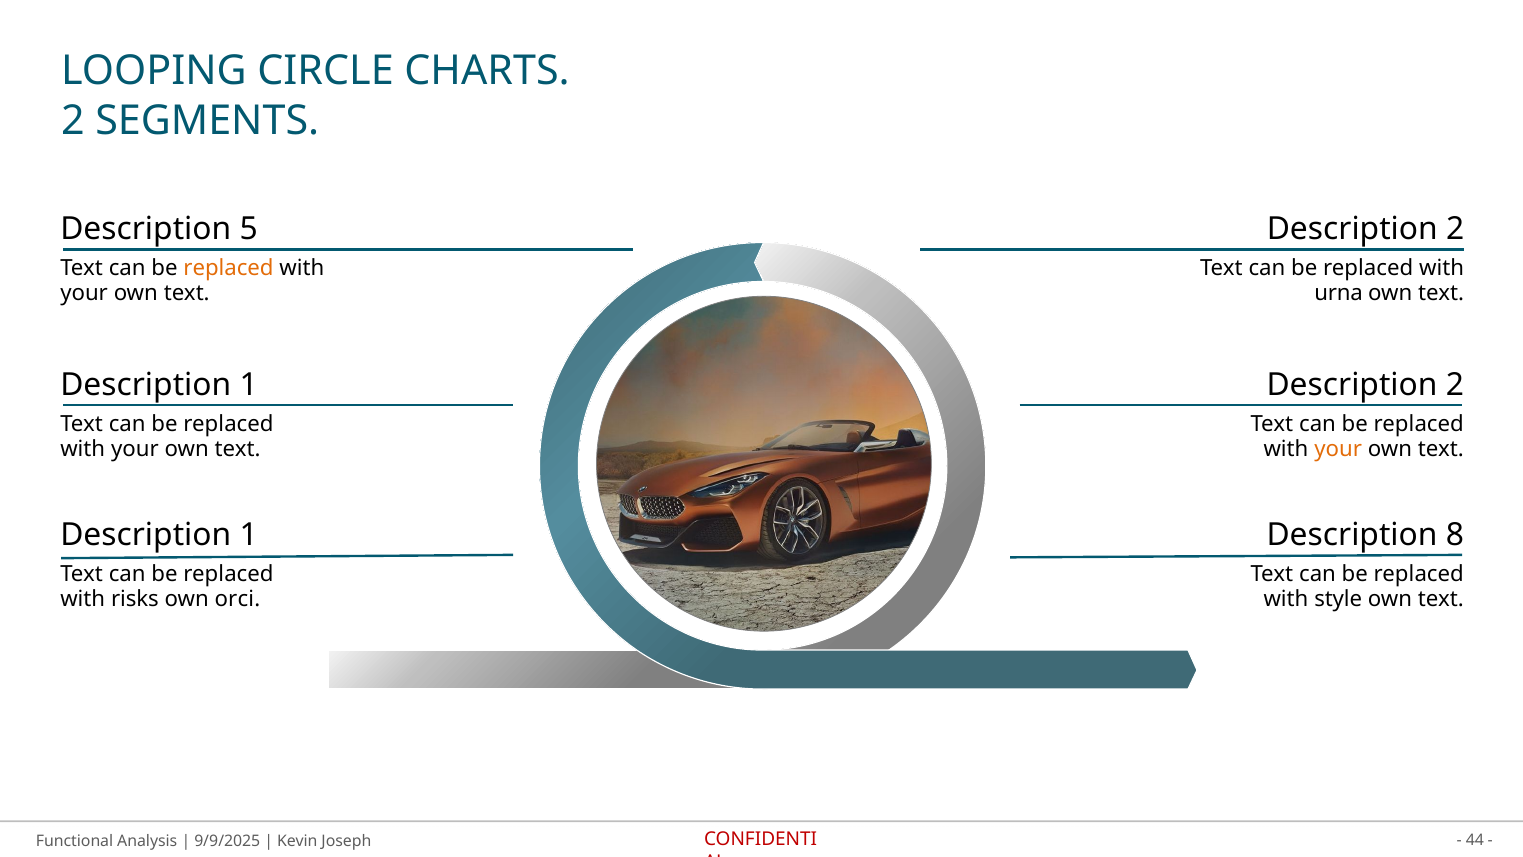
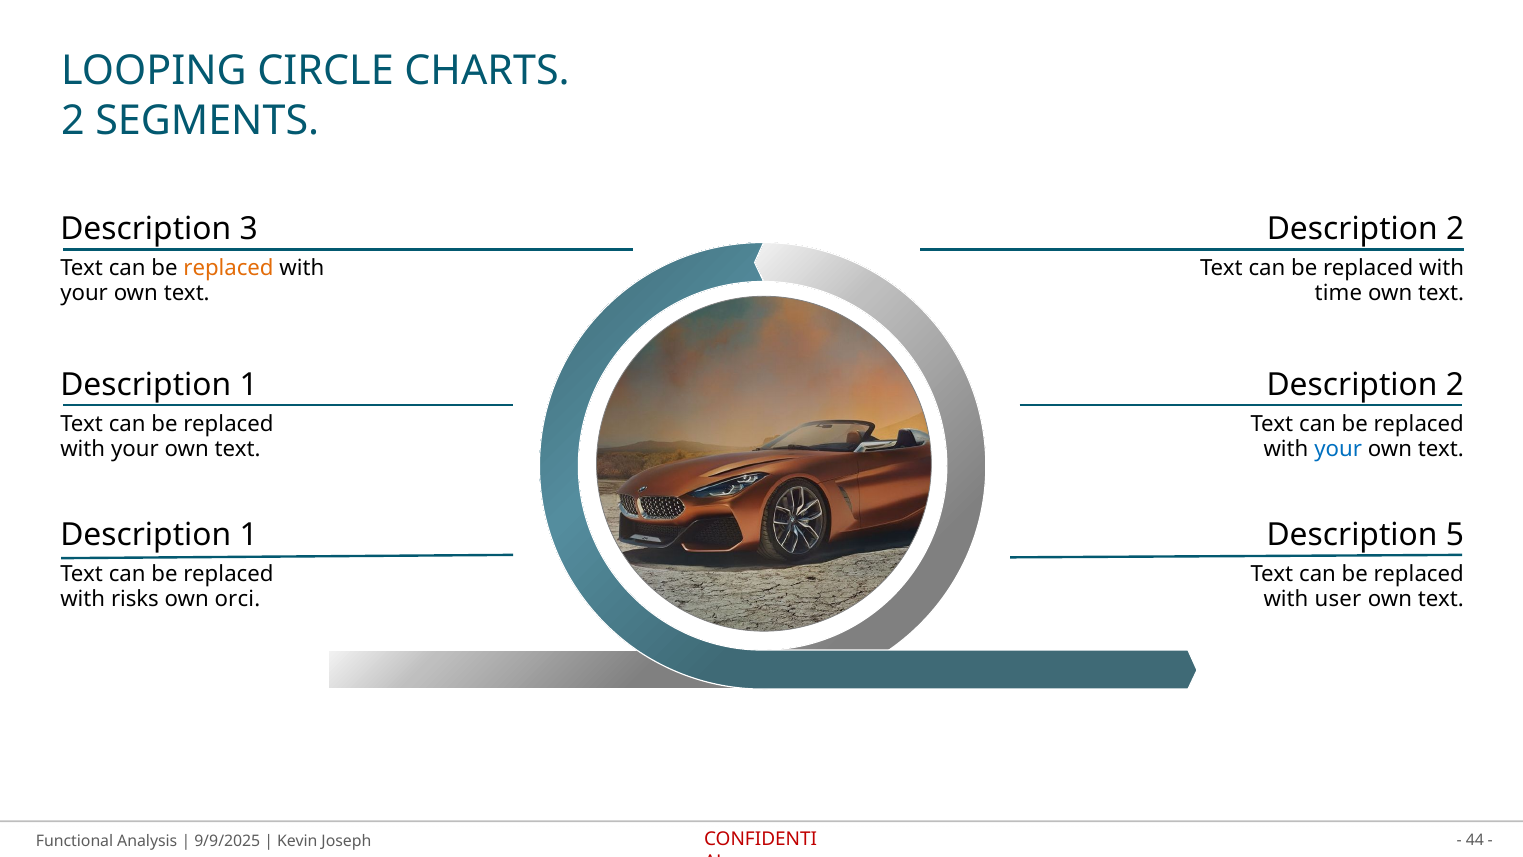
5: 5 -> 3 (249, 229)
urna: urna -> time (1338, 293)
your colour: orange -> blue (1338, 449)
8: 8 -> 5 (1455, 534)
style: style -> user (1338, 599)
